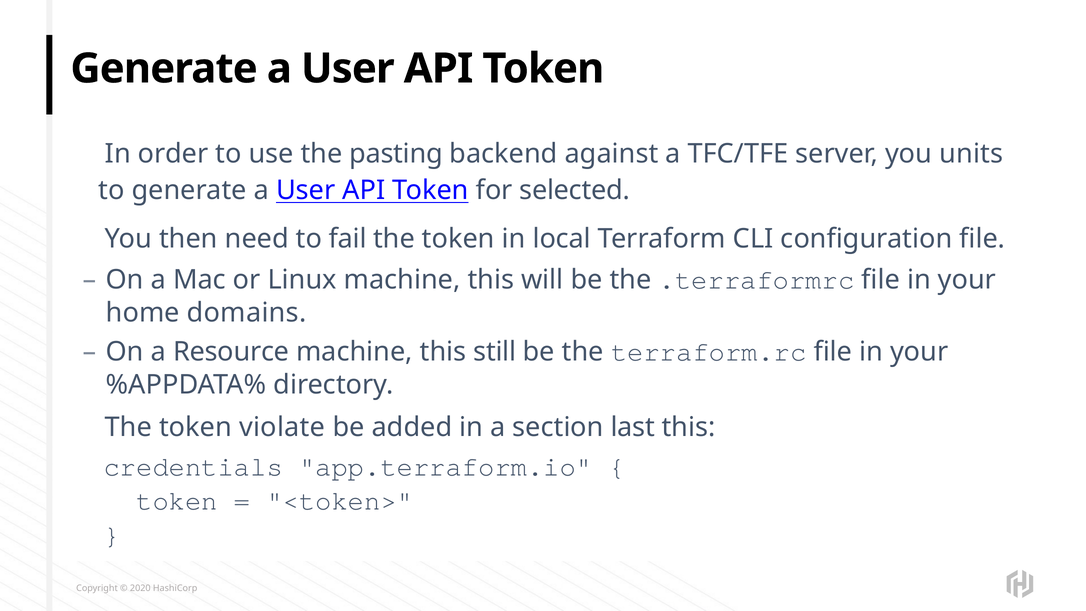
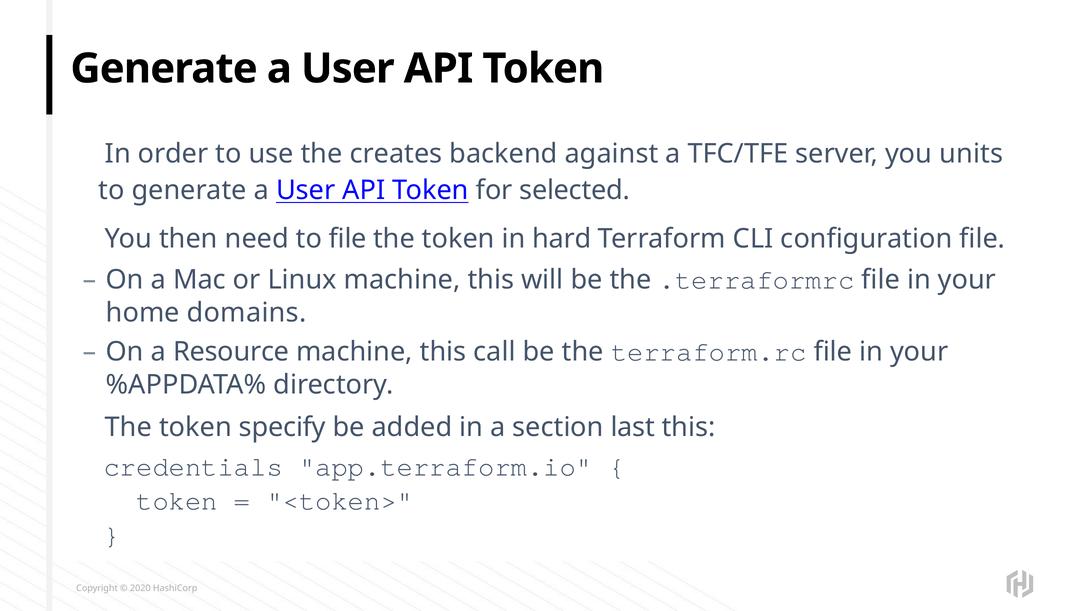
pasting: pasting -> creates (396, 154)
to fail: fail -> file (348, 239)
local: local -> hard (562, 239)
still: still -> call (495, 352)
violate: violate -> specify (282, 427)
